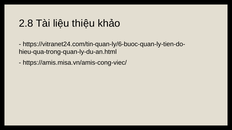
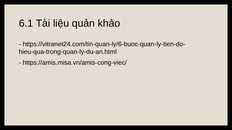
2.8: 2.8 -> 6.1 (26, 23)
thiệu: thiệu -> quản (83, 23)
